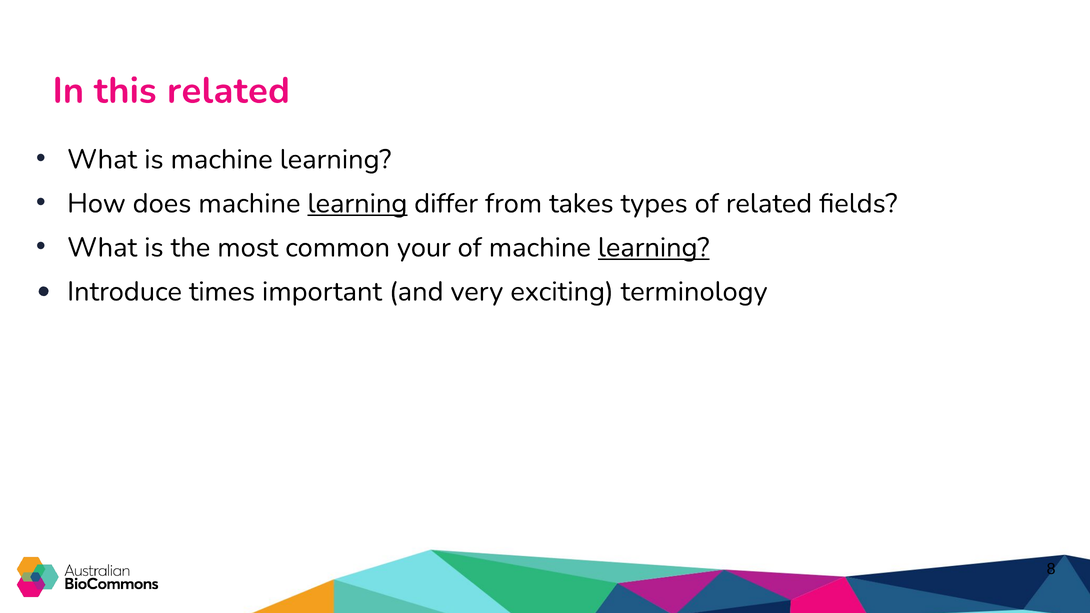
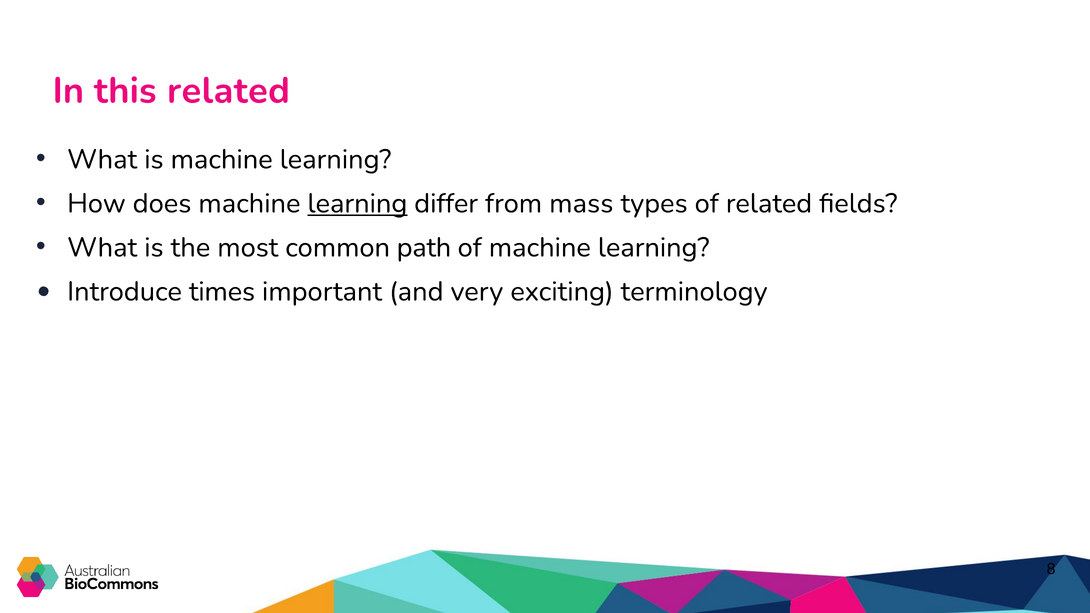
takes: takes -> mass (581, 203)
your: your -> path (424, 247)
learning underline: present -> none (654, 247)
